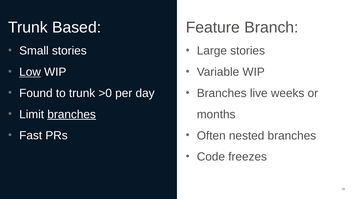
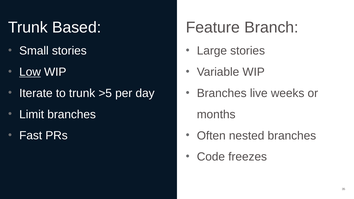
Found: Found -> Iterate (36, 93)
>0: >0 -> >5 (105, 93)
branches underline: present -> none (72, 114)
